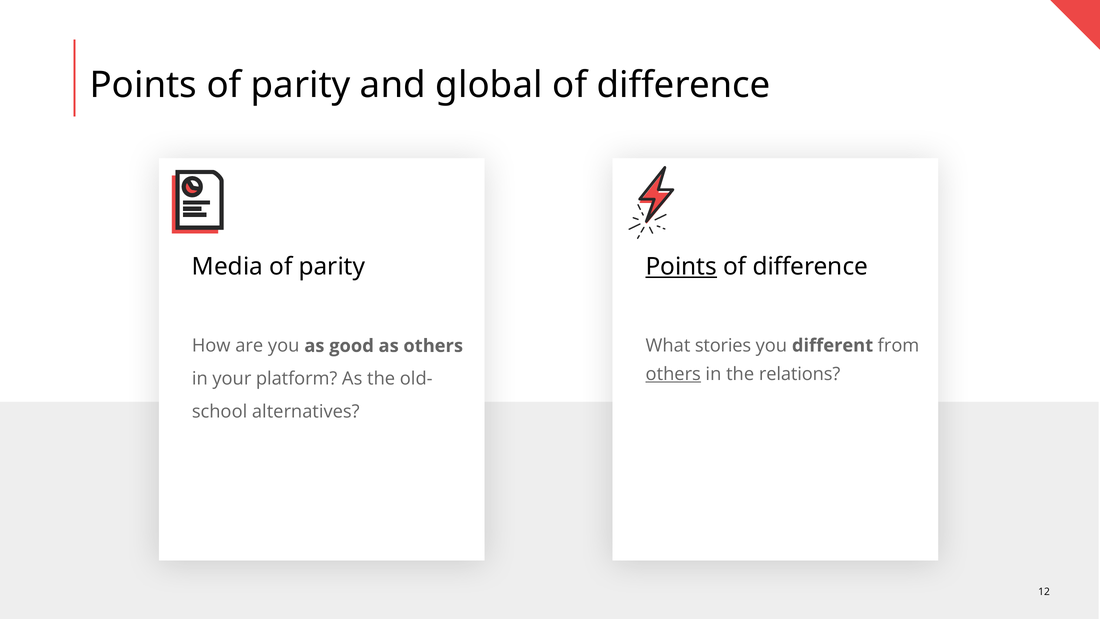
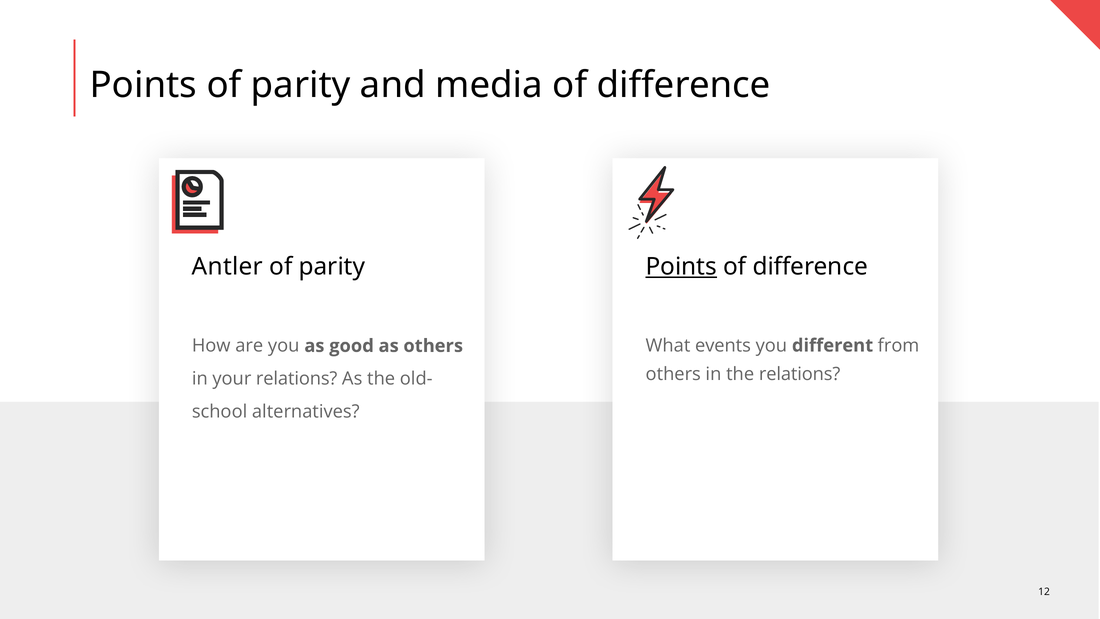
global: global -> media (489, 85)
Media: Media -> Antler (227, 267)
stories: stories -> events (723, 345)
others underline: present -> none (673, 374)
your platform: platform -> relations (297, 379)
